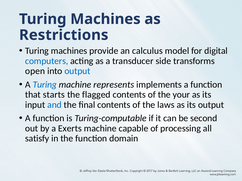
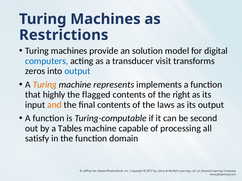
calculus: calculus -> solution (147, 51)
side: side -> visit (163, 61)
open: open -> zeros (35, 71)
Turing colour: blue -> orange (45, 85)
starts: starts -> highly (54, 95)
your: your -> right (181, 95)
and colour: blue -> orange (54, 105)
Exerts: Exerts -> Tables (70, 129)
